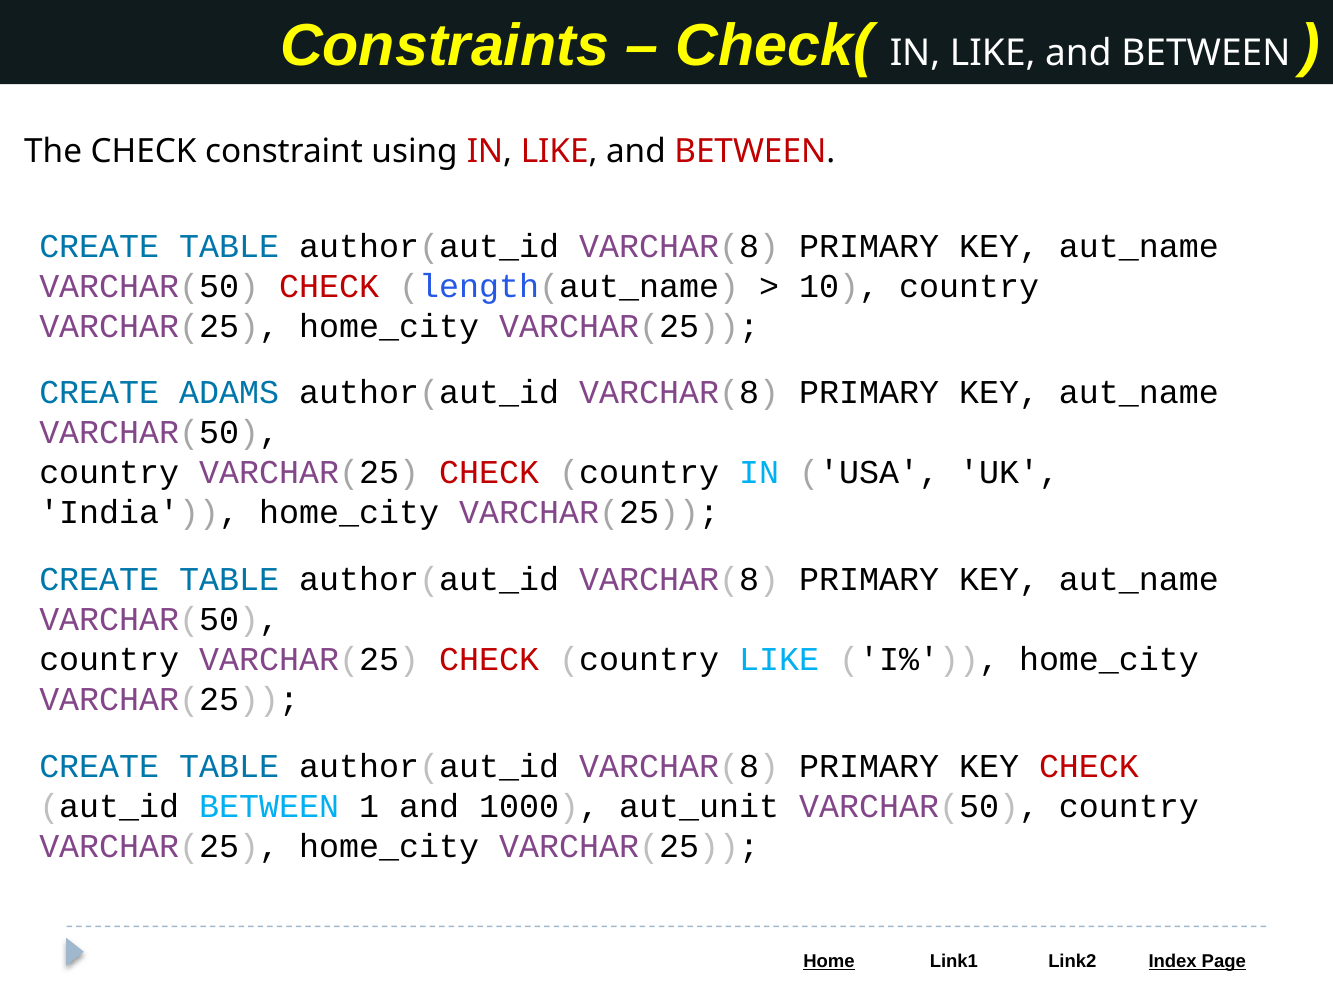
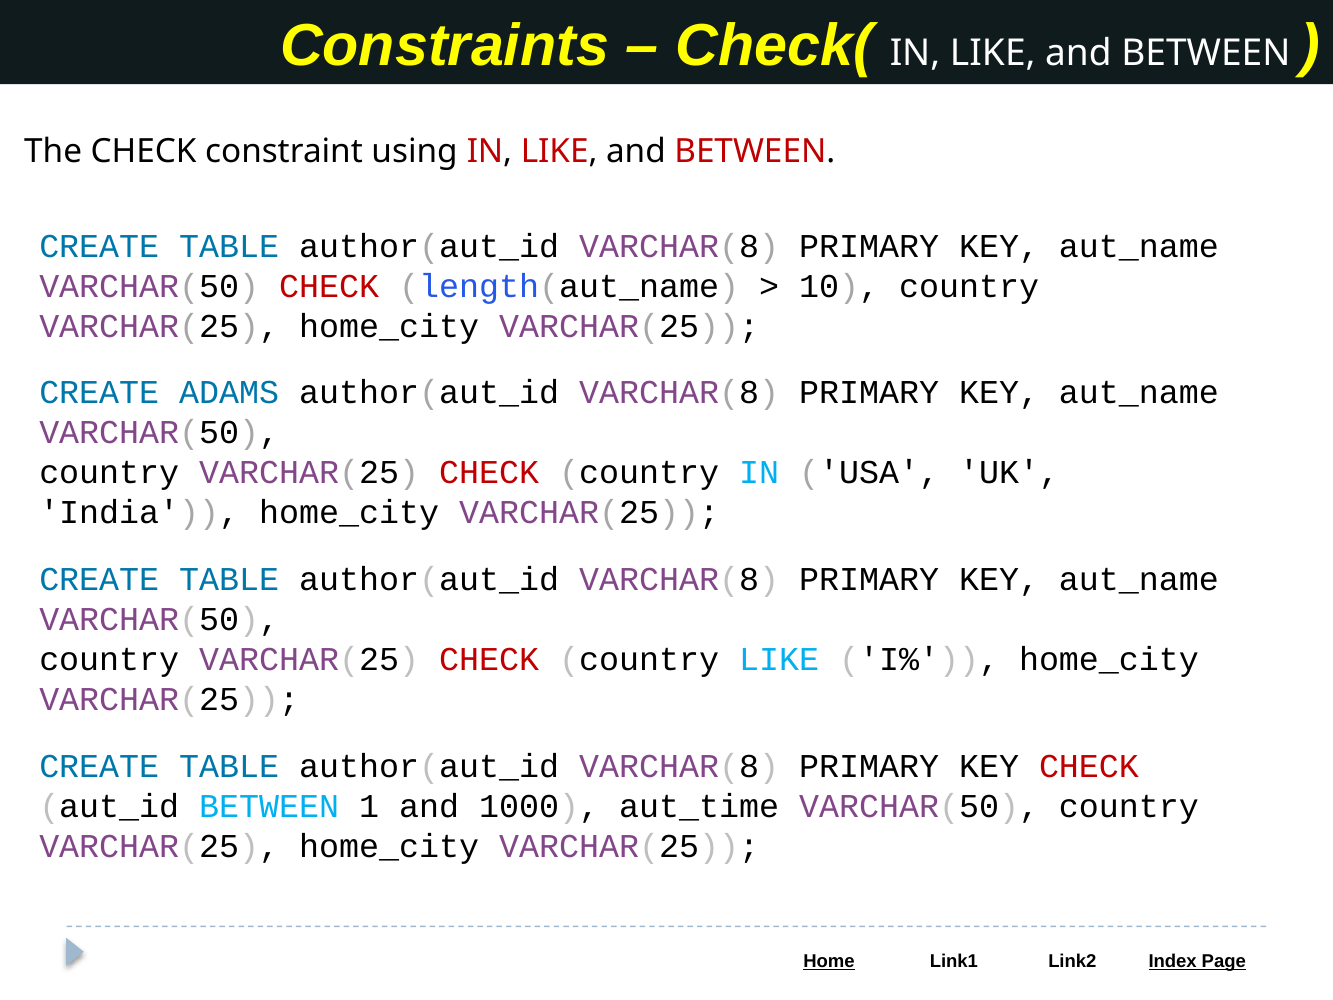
aut_unit: aut_unit -> aut_time (699, 806)
